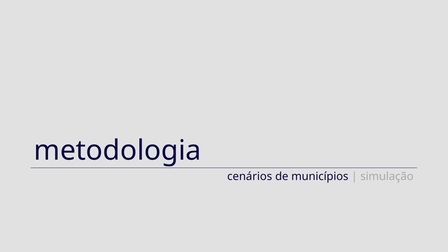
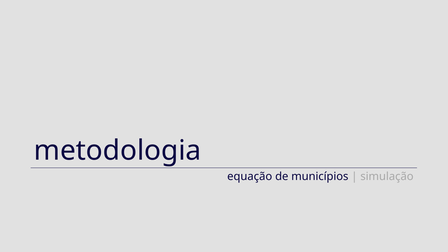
cenários: cenários -> equação (250, 176)
